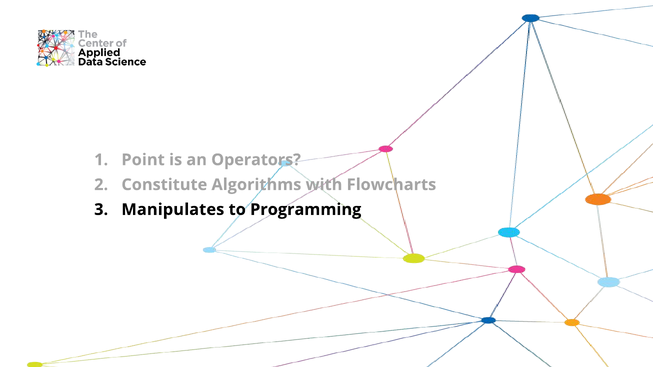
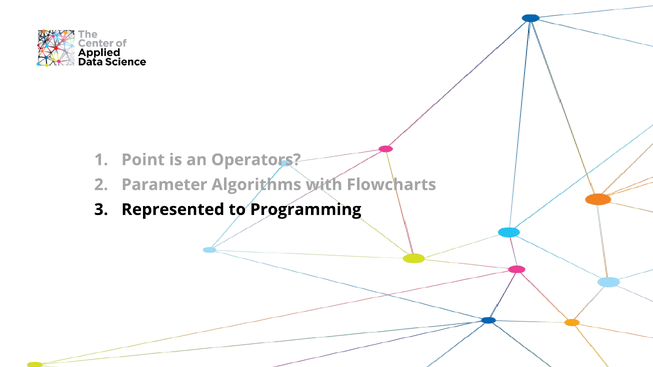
Constitute: Constitute -> Parameter (164, 185)
Manipulates: Manipulates -> Represented (173, 210)
